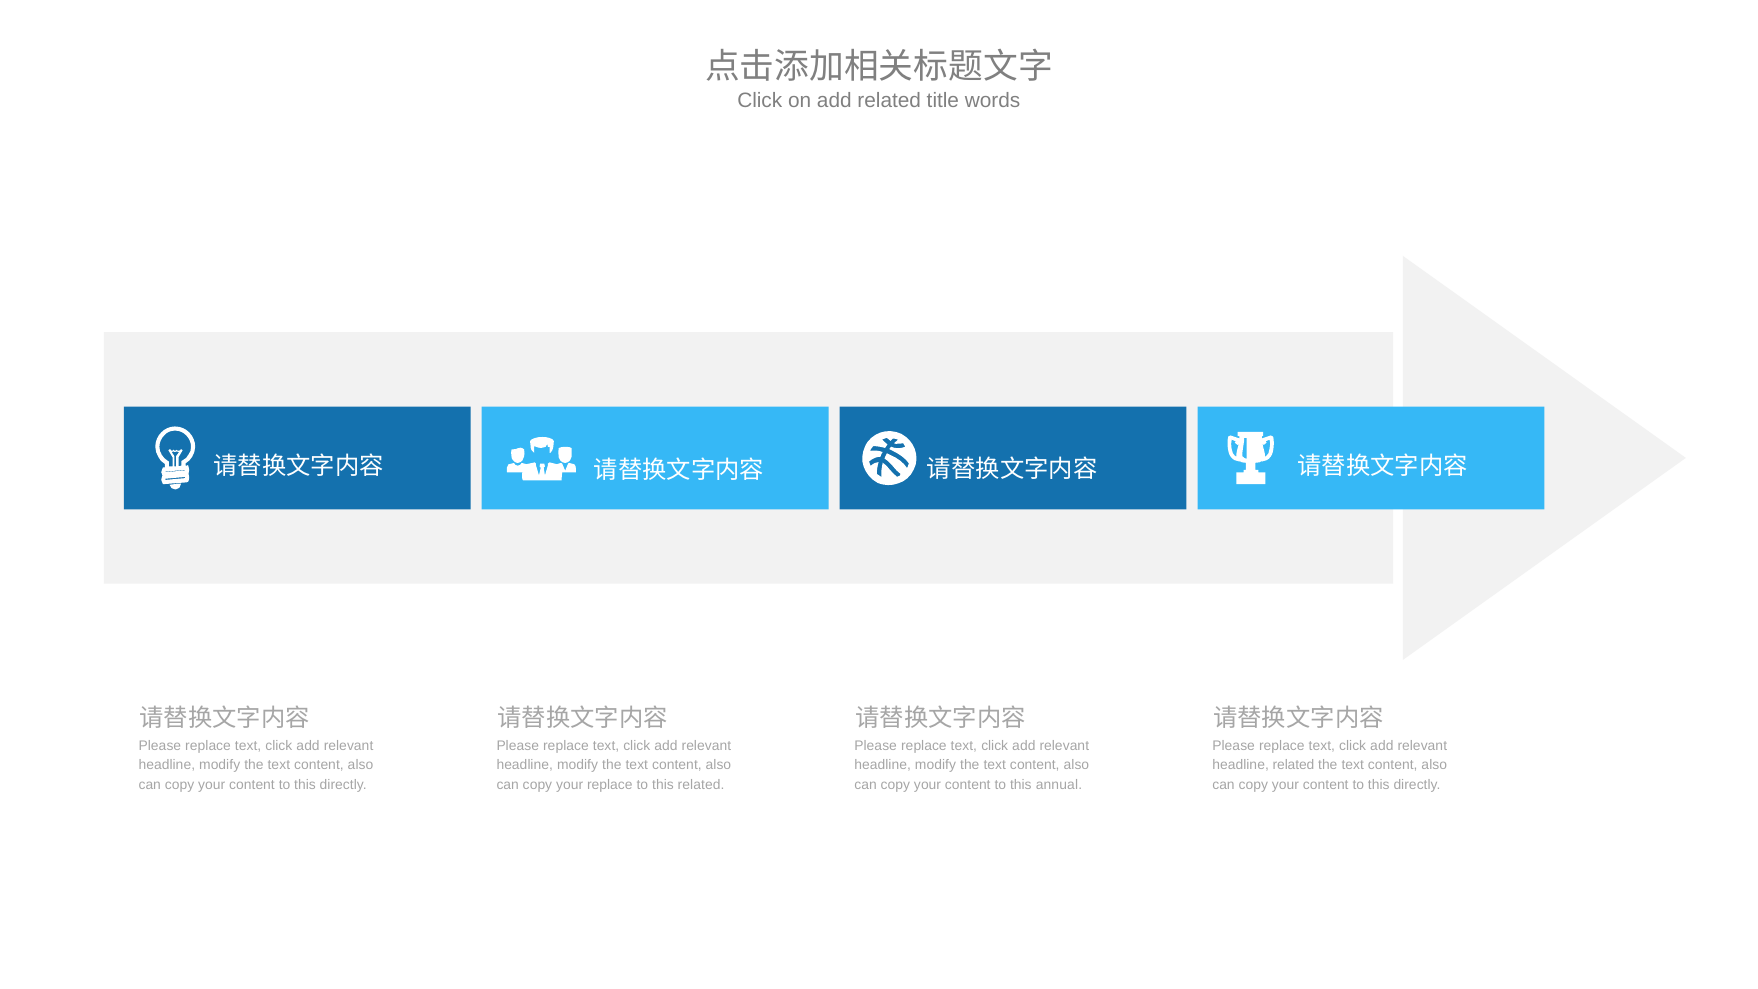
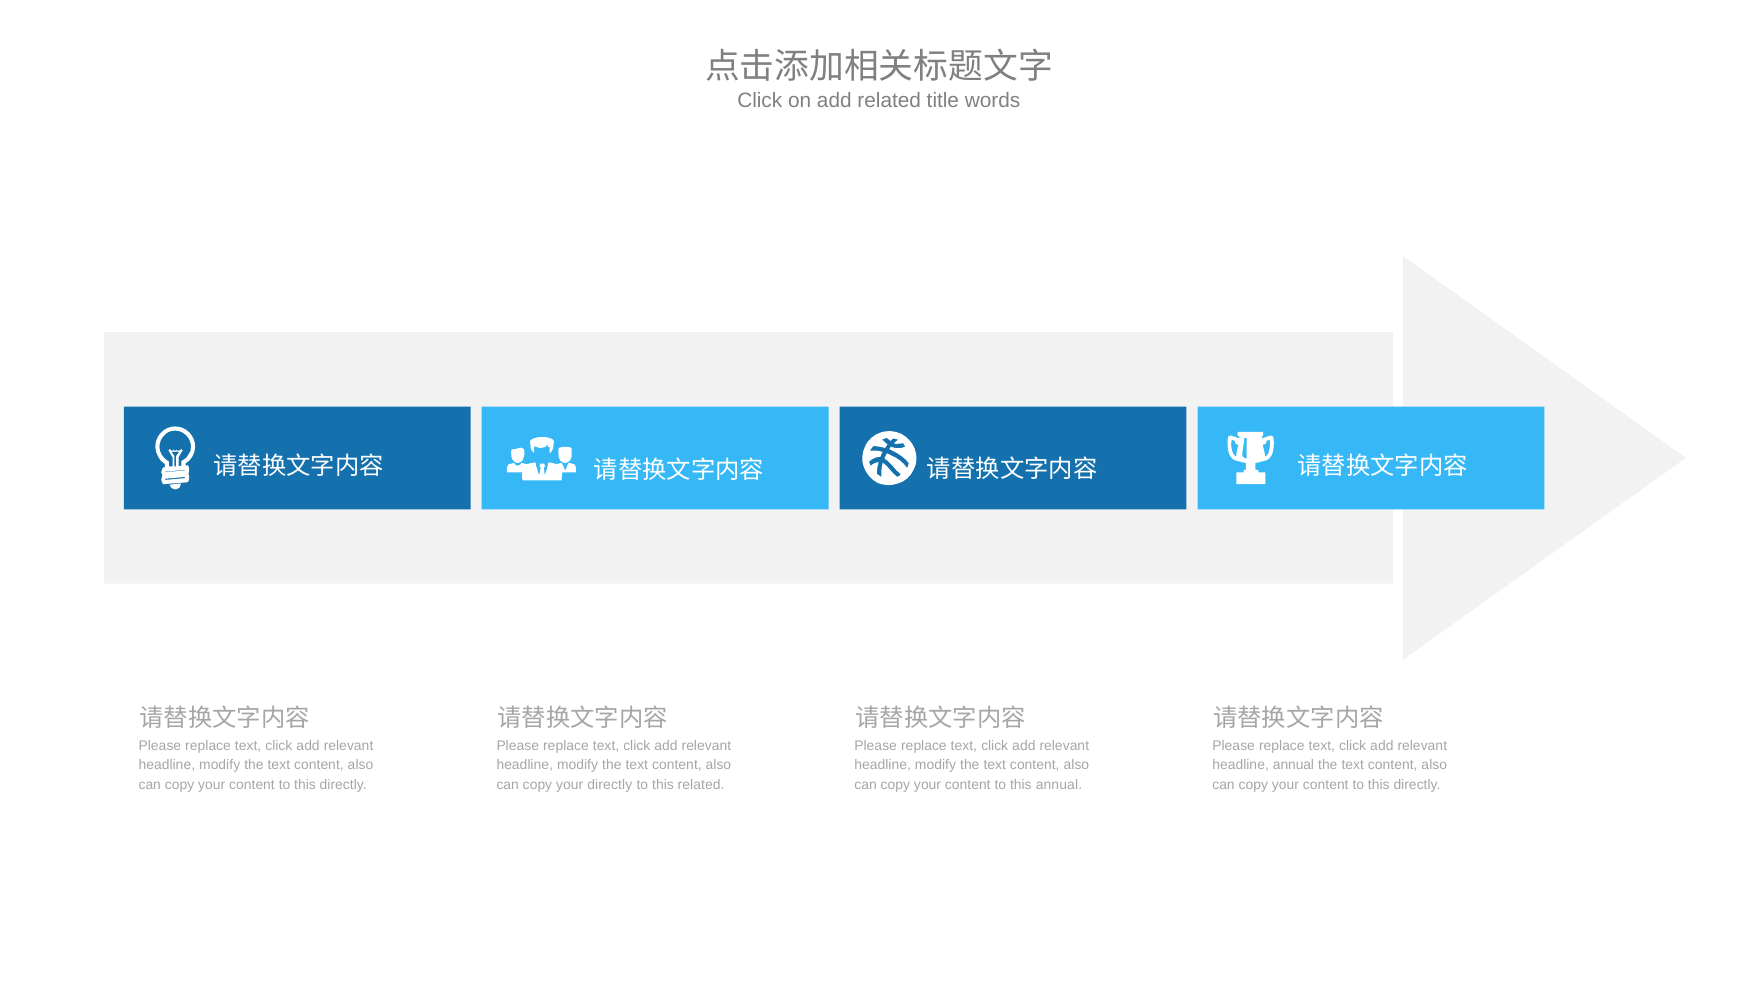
headline related: related -> annual (1294, 765)
your replace: replace -> directly (610, 785)
